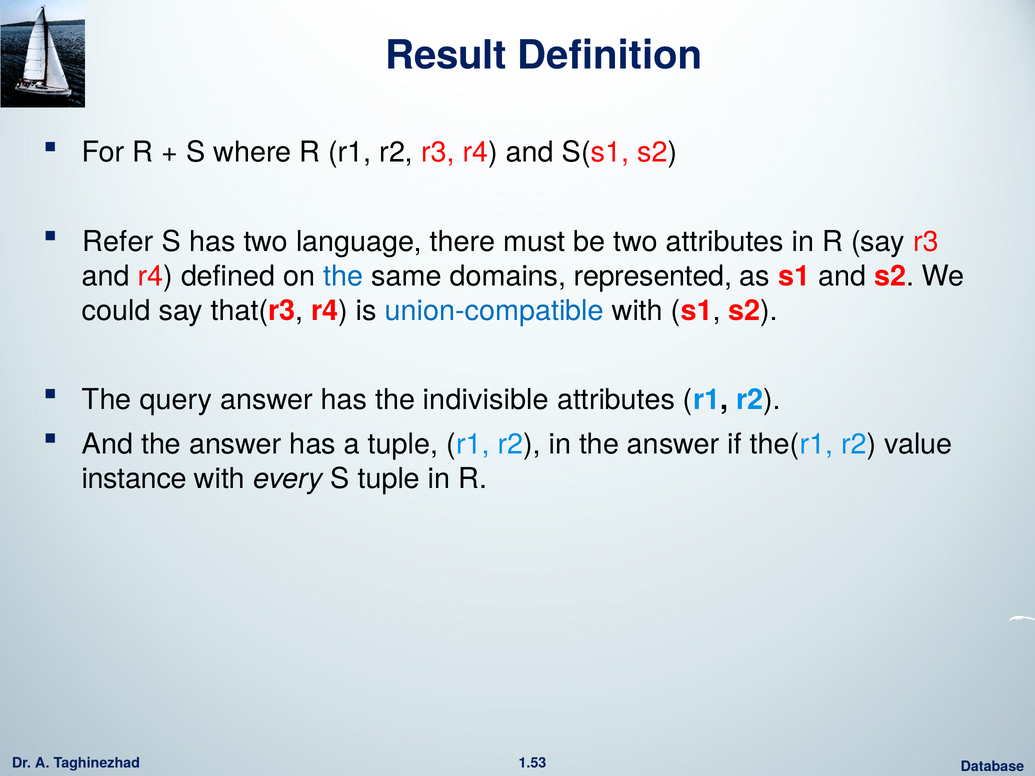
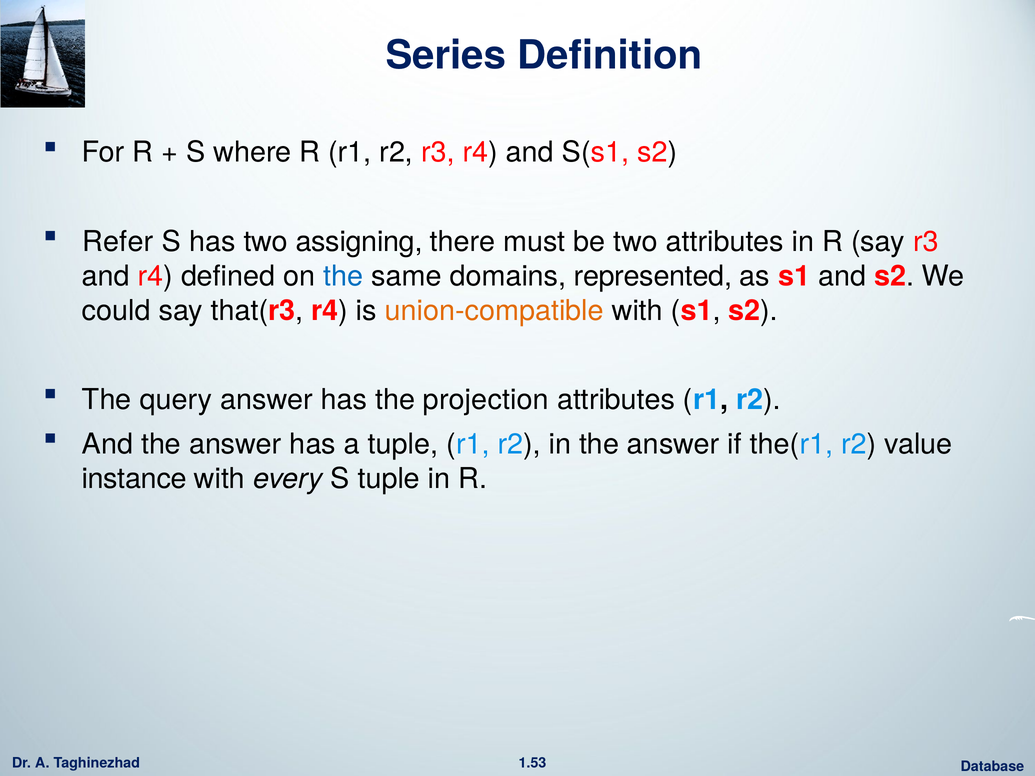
Result: Result -> Series (446, 56)
language: language -> assigning (359, 242)
union-compatible colour: blue -> orange (494, 311)
indivisible: indivisible -> projection (486, 400)
